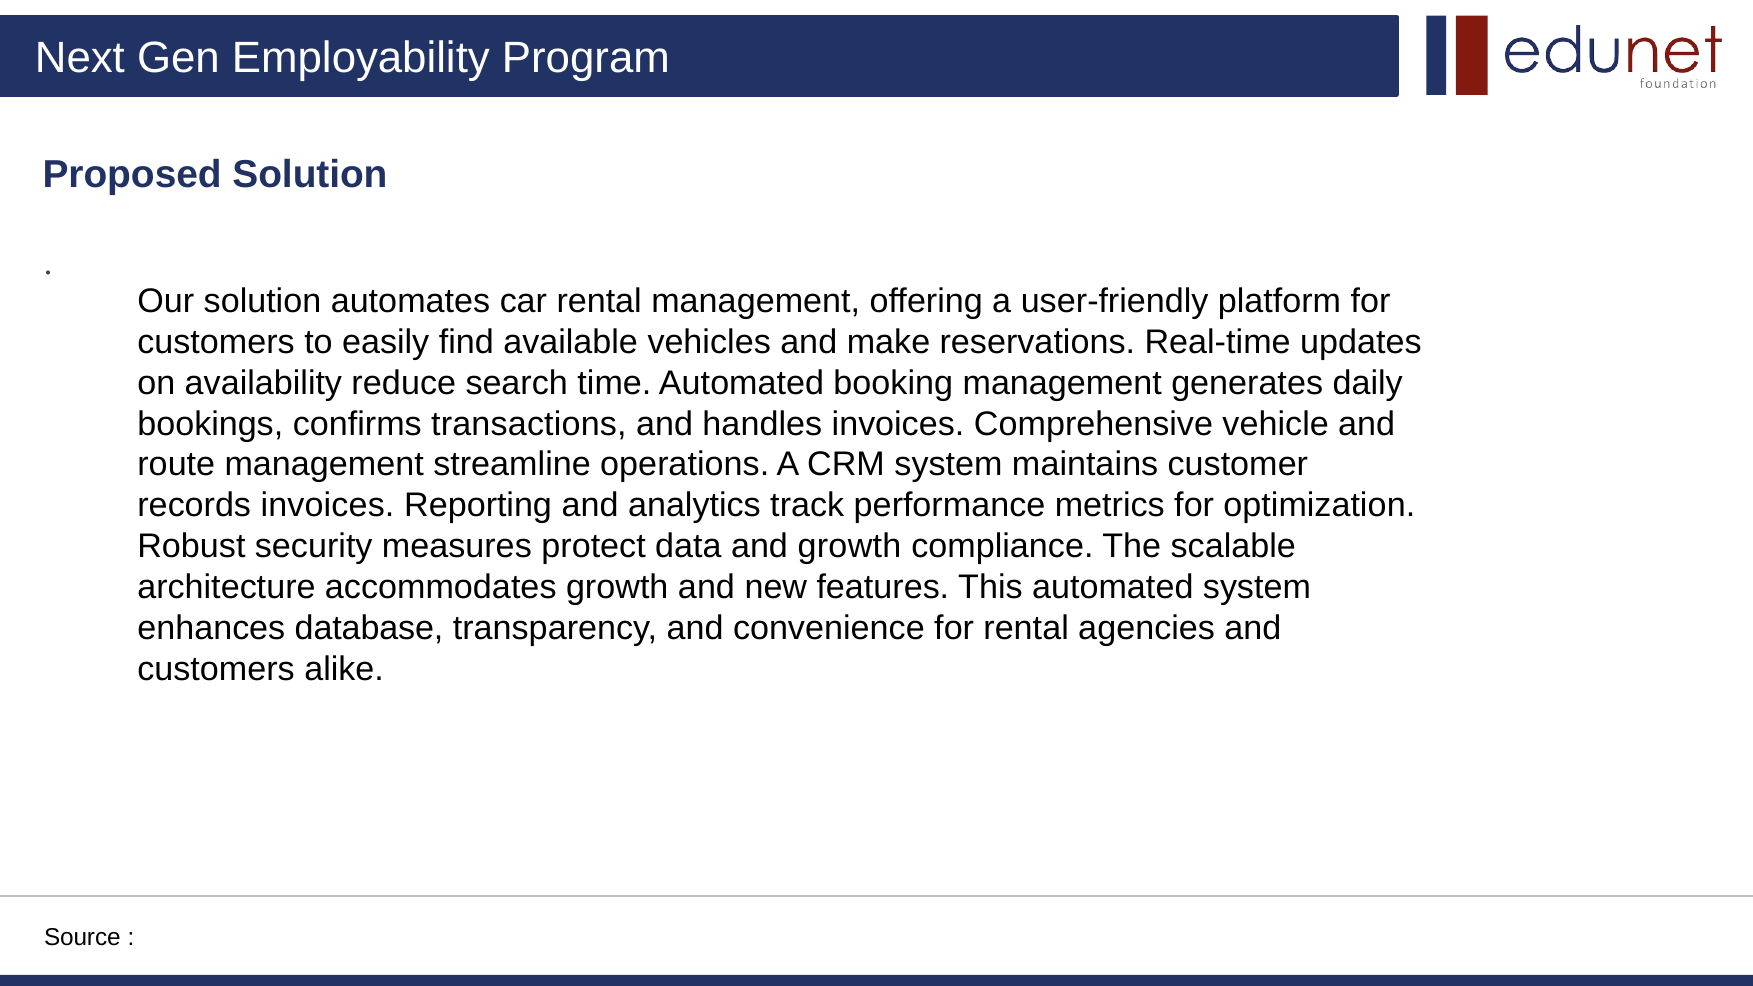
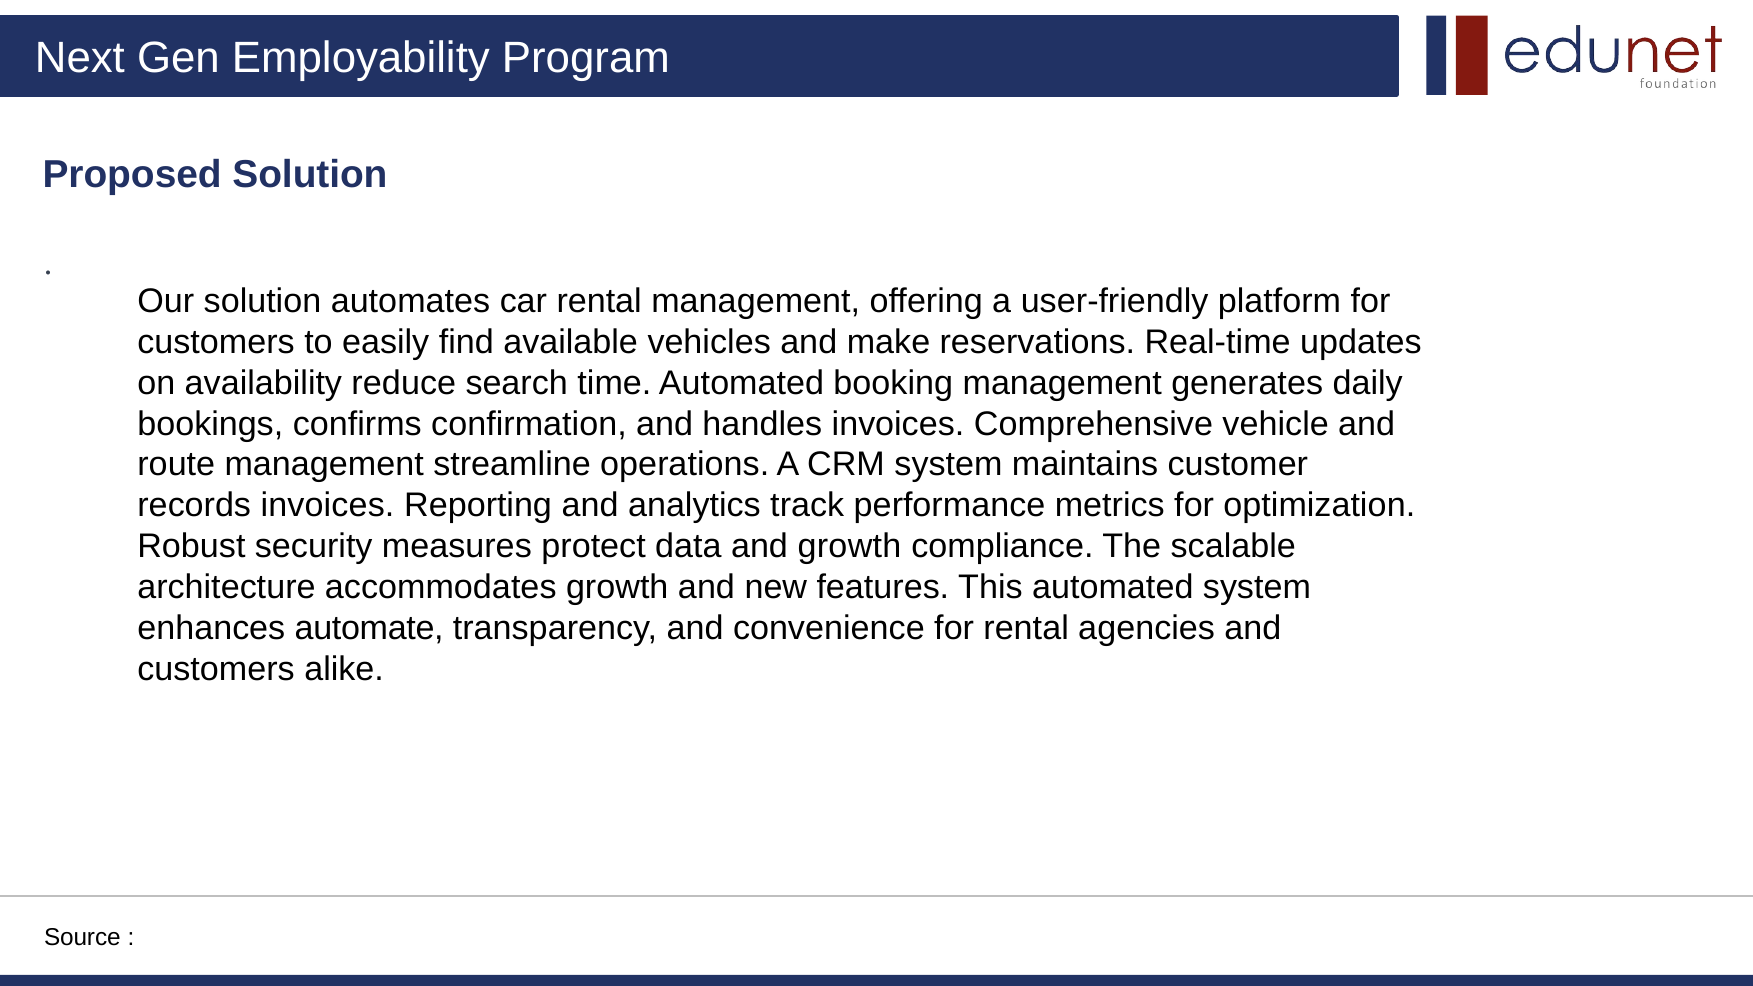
transactions: transactions -> confirmation (529, 424)
database: database -> automate (369, 628)
